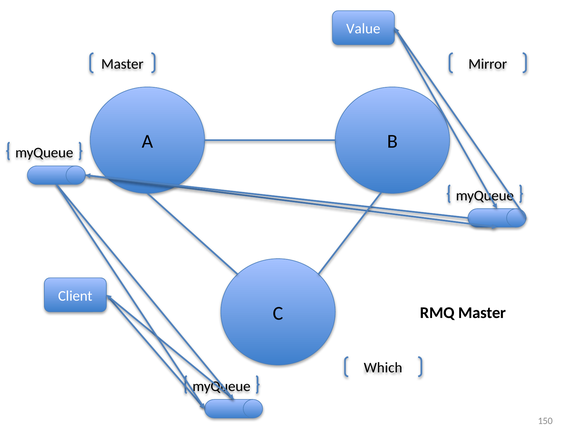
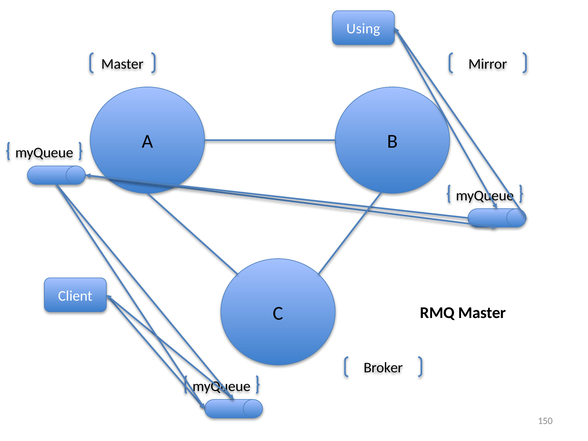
Value: Value -> Using (363, 29)
Which: Which -> Broker (383, 368)
